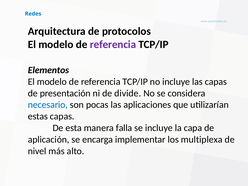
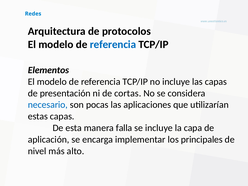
referencia colour: purple -> blue (113, 45)
divide: divide -> cortas (128, 93)
multiplexa: multiplexa -> principales (202, 140)
